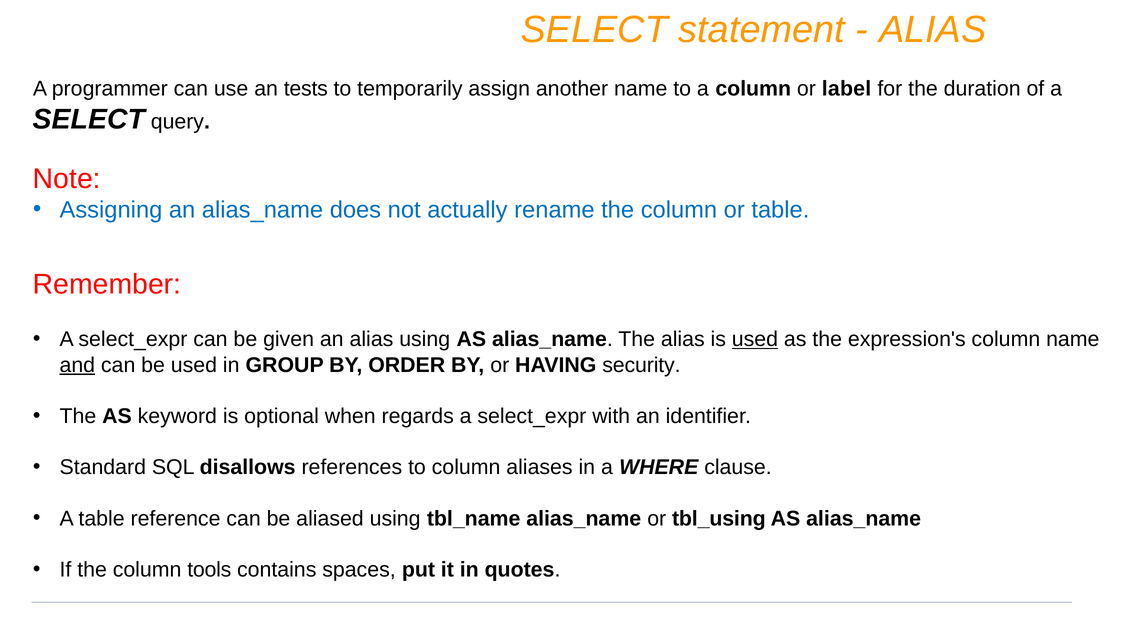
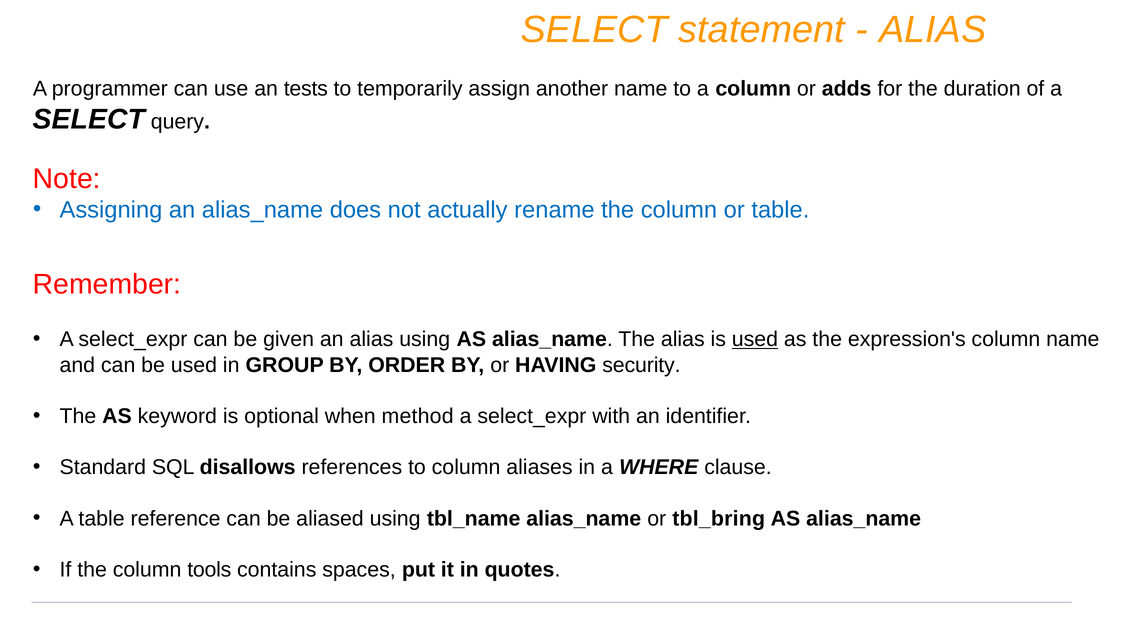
label: label -> adds (847, 89)
and underline: present -> none (77, 365)
regards: regards -> method (418, 416)
tbl_using: tbl_using -> tbl_bring (719, 518)
